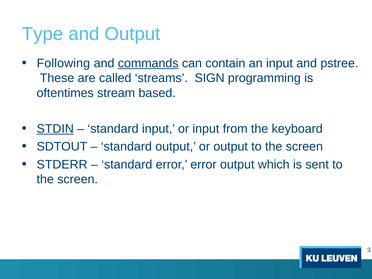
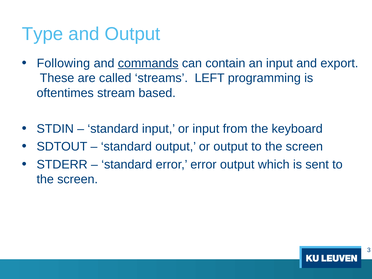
pstree: pstree -> export (339, 63)
SIGN: SIGN -> LEFT (210, 78)
STDIN underline: present -> none (55, 129)
